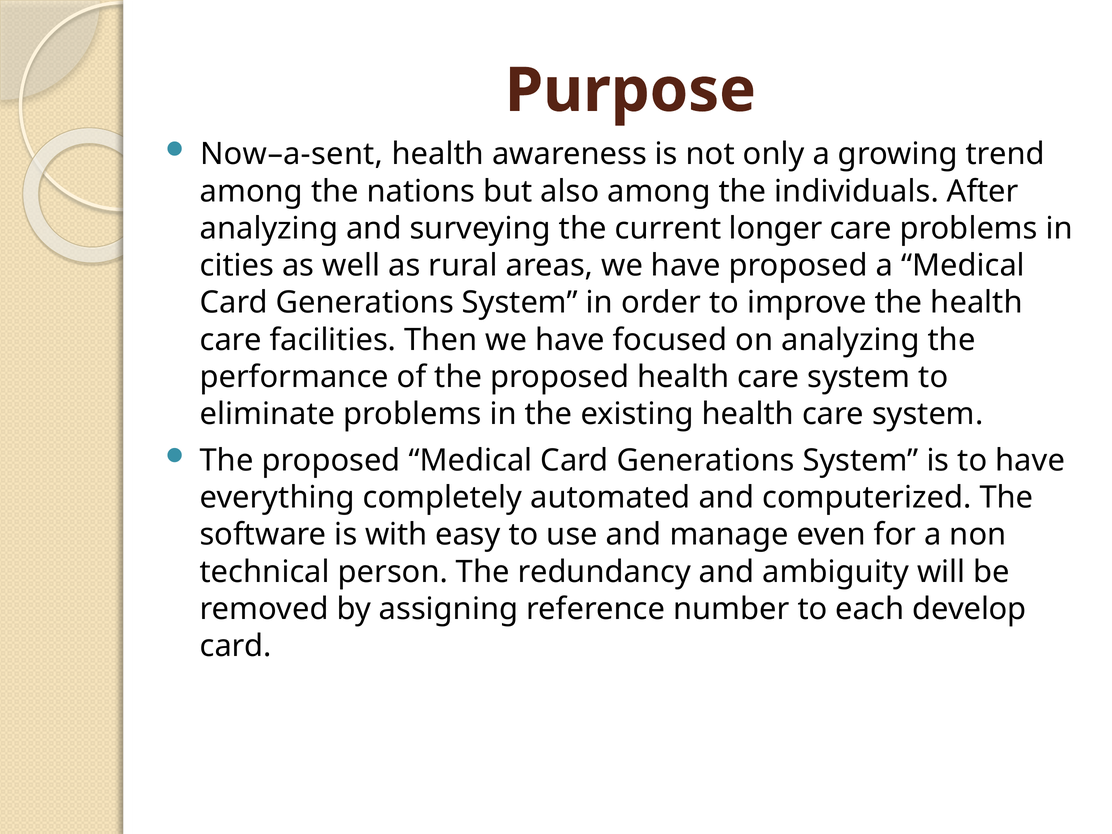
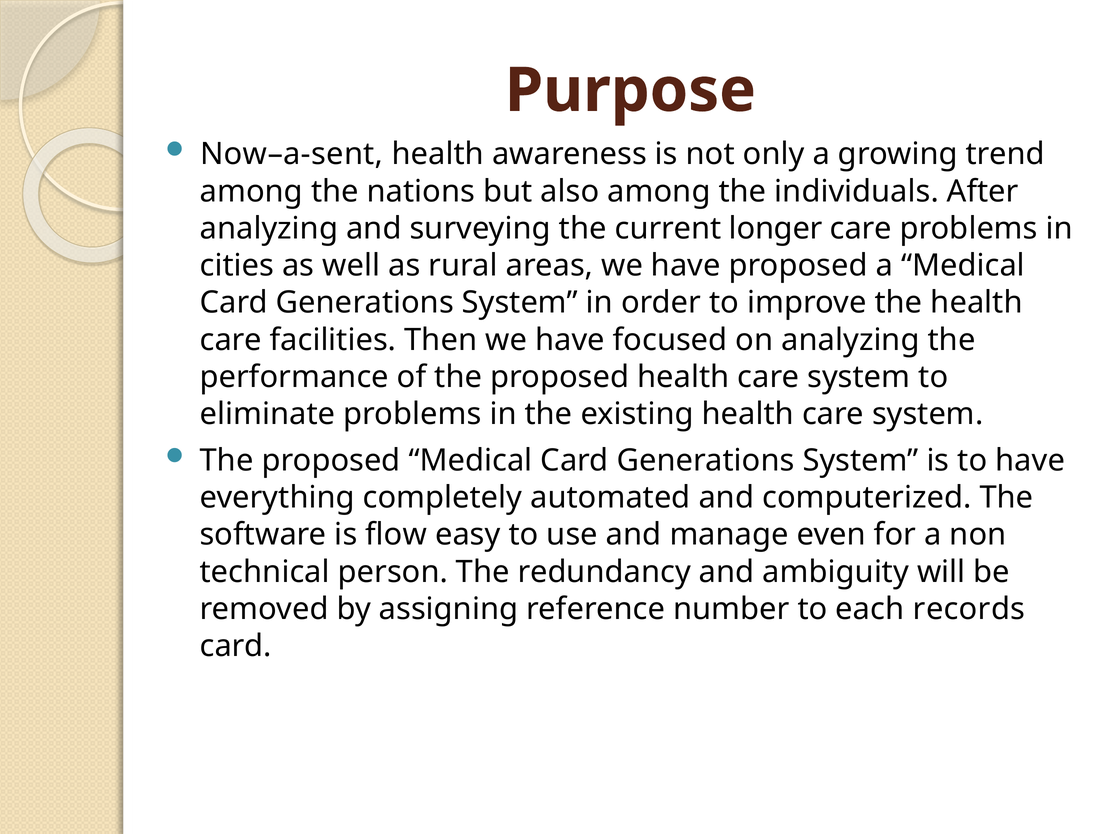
with: with -> flow (396, 535)
develop: develop -> records (969, 609)
